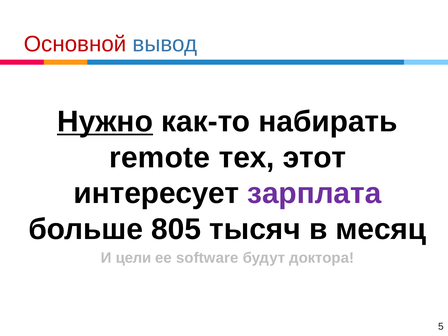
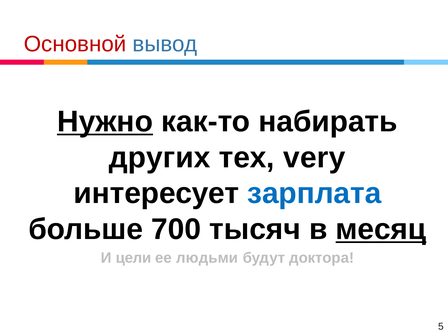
remote: remote -> других (160, 158)
этот: этот -> very (314, 158)
зарплата colour: purple -> blue (314, 193)
805: 805 -> 700 (176, 229)
месяц underline: none -> present (381, 229)
software: software -> людьми (207, 258)
